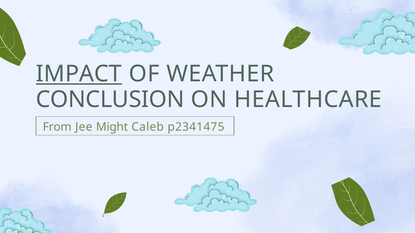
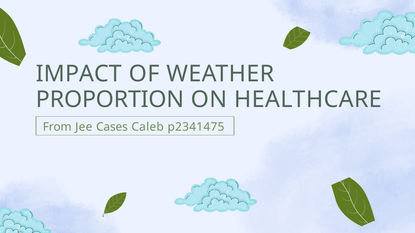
IMPACT underline: present -> none (79, 74)
CONCLUSION: CONCLUSION -> PROPORTION (110, 100)
Might: Might -> Cases (112, 127)
